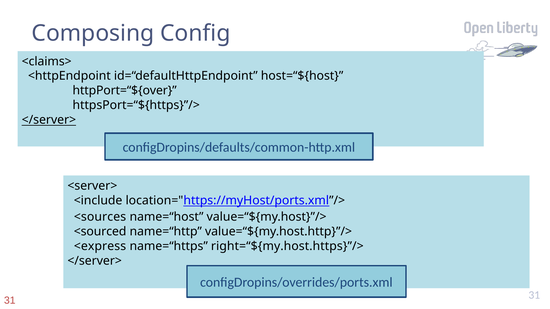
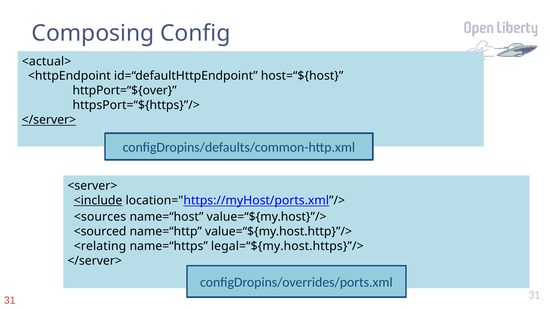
<claims>: <claims> -> <actual> (47, 61)
<include underline: none -> present (98, 201)
<express: <express -> <relating (100, 247)
right=“${my.host.https}”/>: right=“${my.host.https}”/> -> legal=“${my.host.https}”/> (287, 247)
